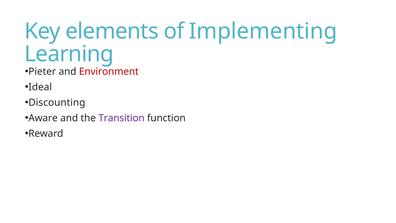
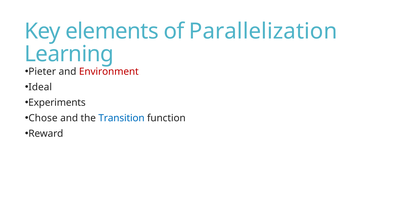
Implementing: Implementing -> Parallelization (263, 31)
Discounting: Discounting -> Experiments (57, 103)
Aware: Aware -> Chose (43, 118)
Transition colour: purple -> blue (122, 118)
